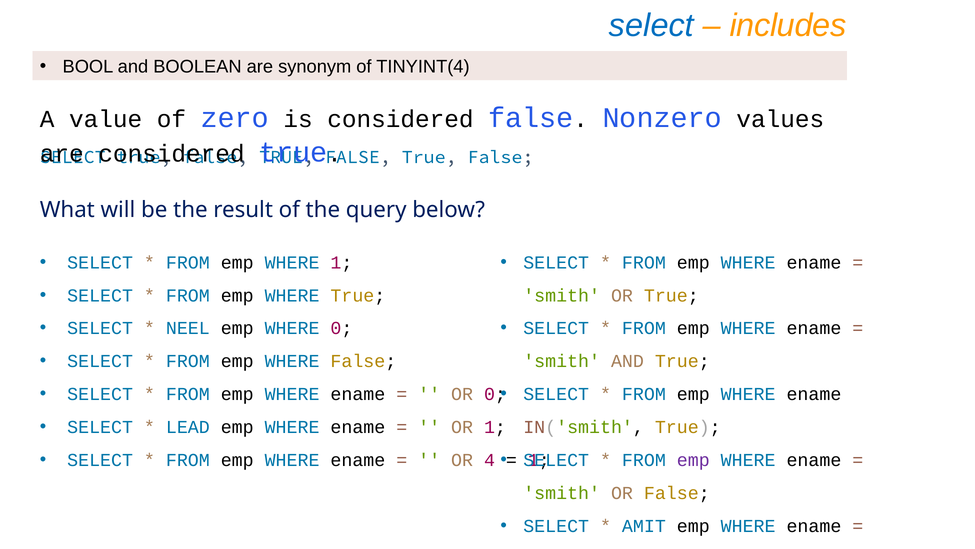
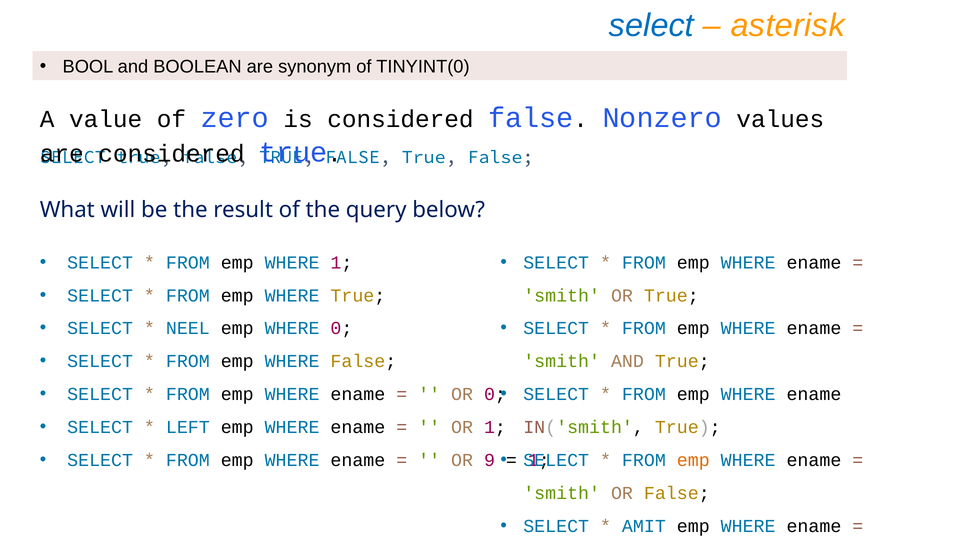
includes: includes -> asterisk (788, 25)
TINYINT(4: TINYINT(4 -> TINYINT(0 (423, 67)
LEAD: LEAD -> LEFT (188, 427)
4: 4 -> 9 (489, 460)
emp colour: purple -> orange (693, 460)
